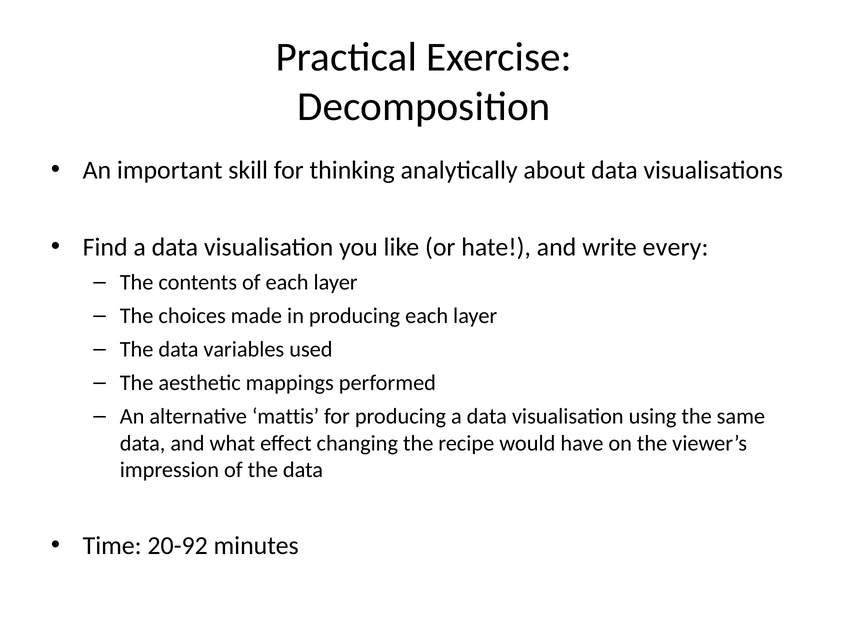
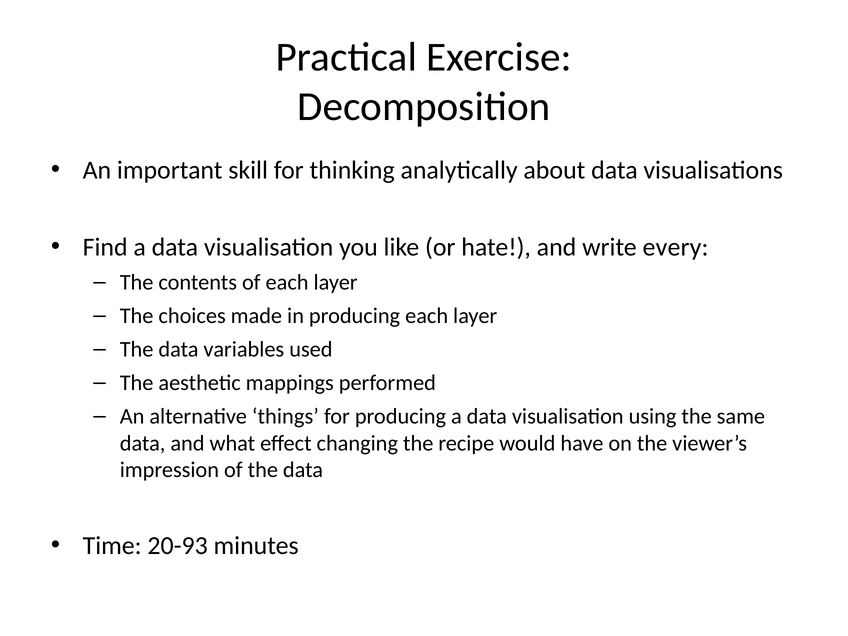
mattis: mattis -> things (285, 416)
20-92: 20-92 -> 20-93 (178, 545)
